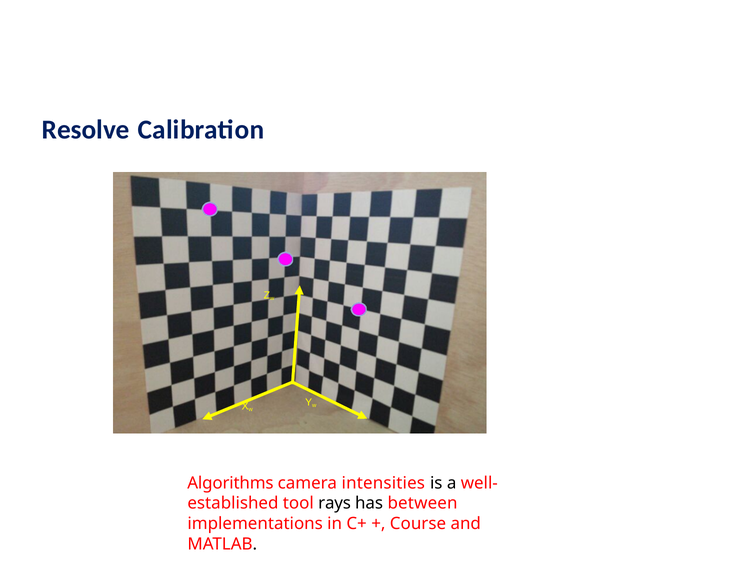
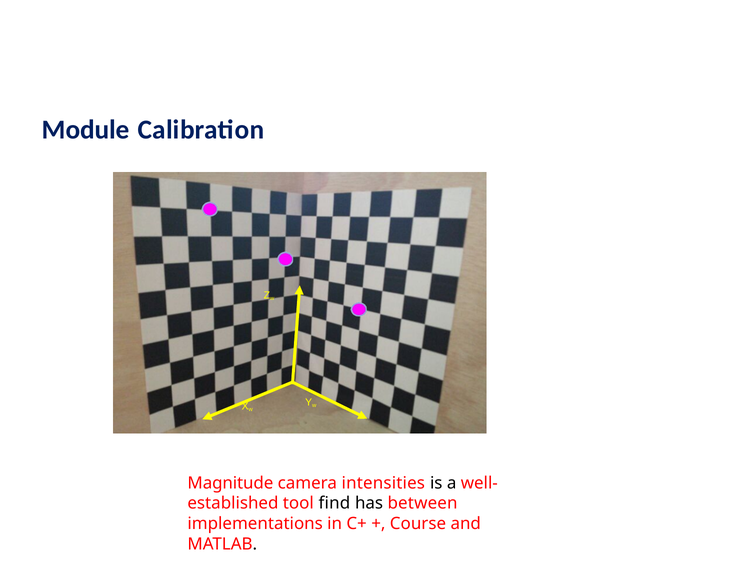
Resolve: Resolve -> Module (86, 130)
Algorithms: Algorithms -> Magnitude (230, 483)
rays: rays -> find (334, 504)
